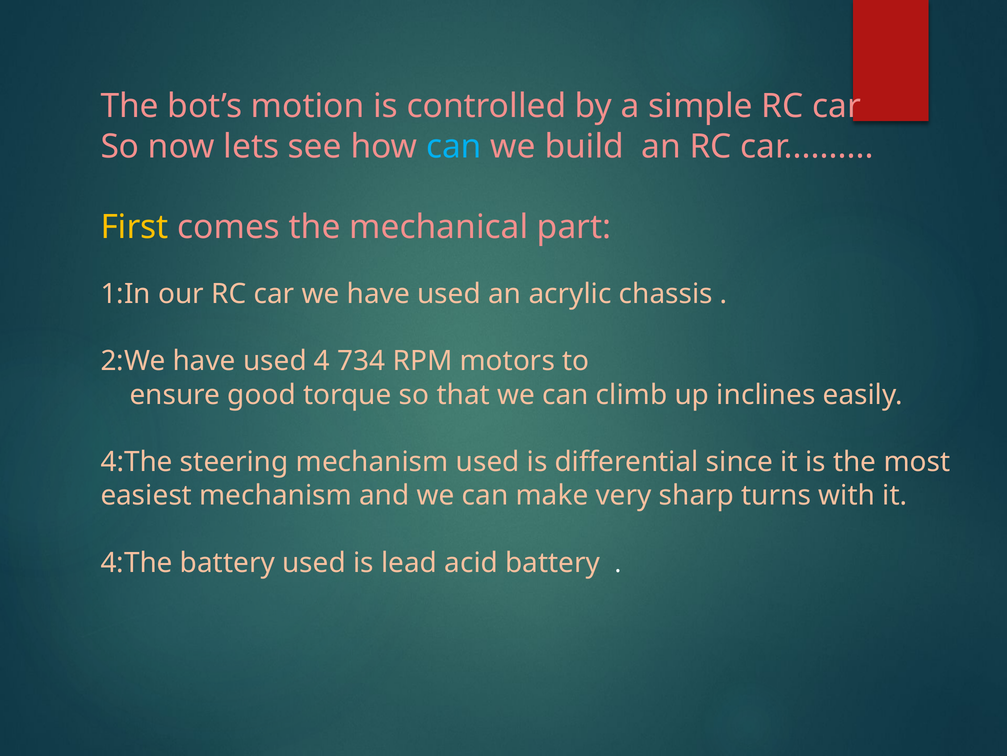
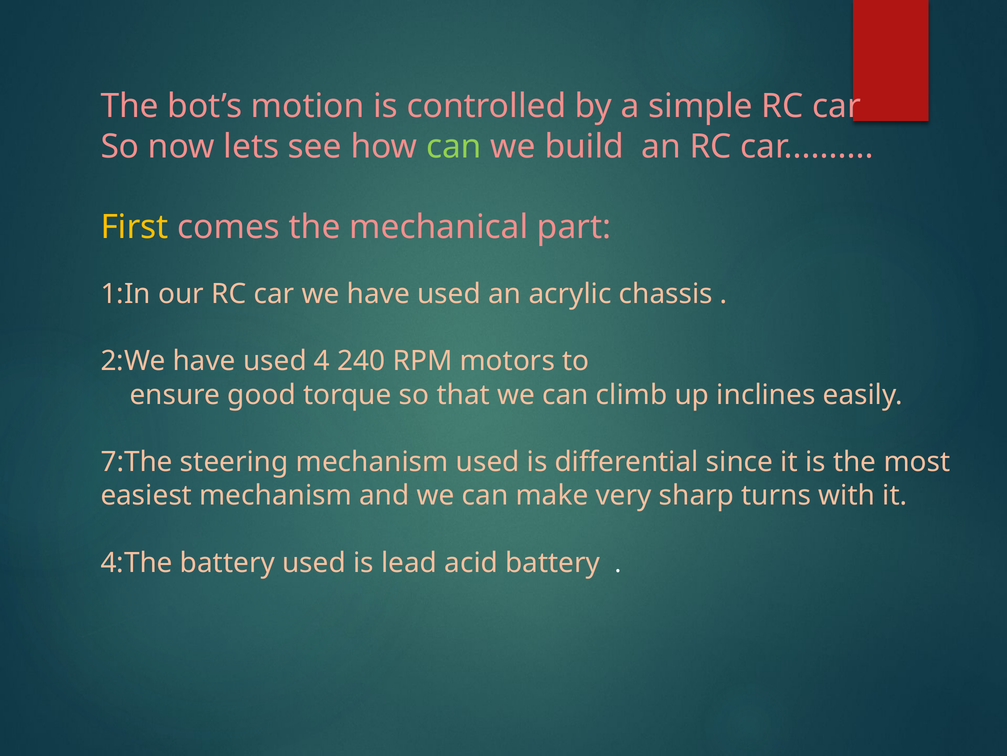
can colour: light blue -> light green (454, 146)
734: 734 -> 240 (361, 361)
4:The: 4:The -> 7:The (137, 462)
